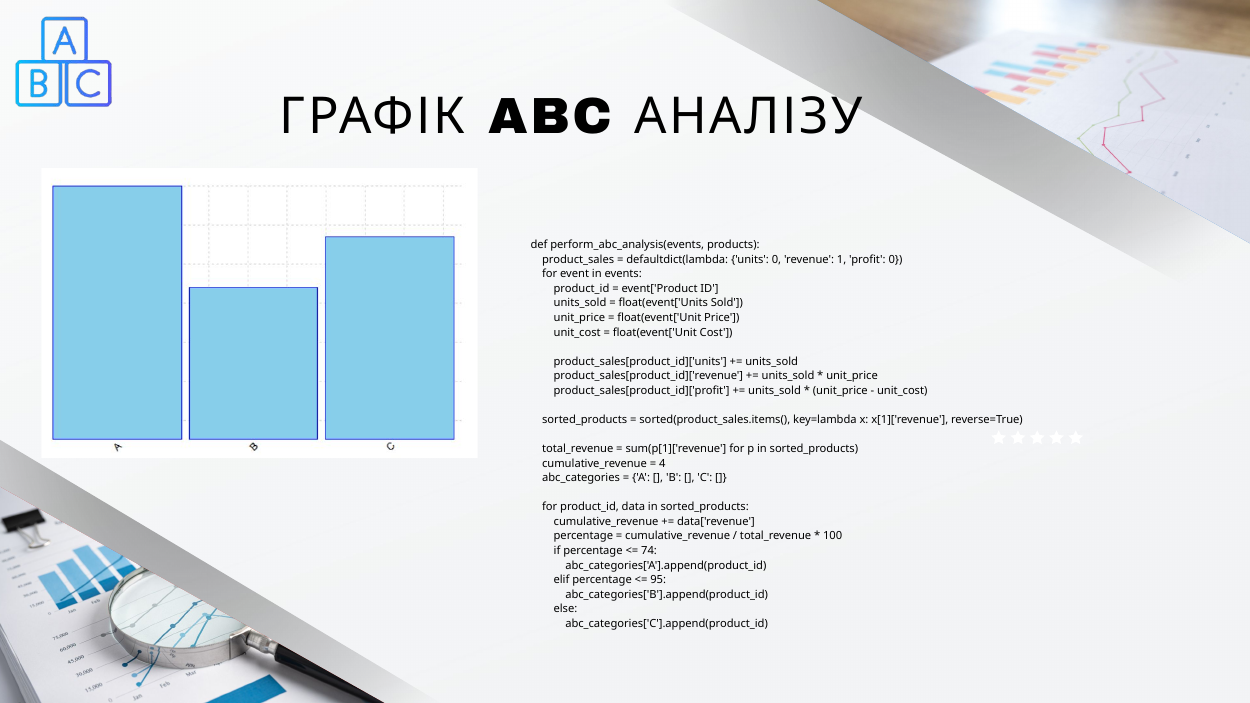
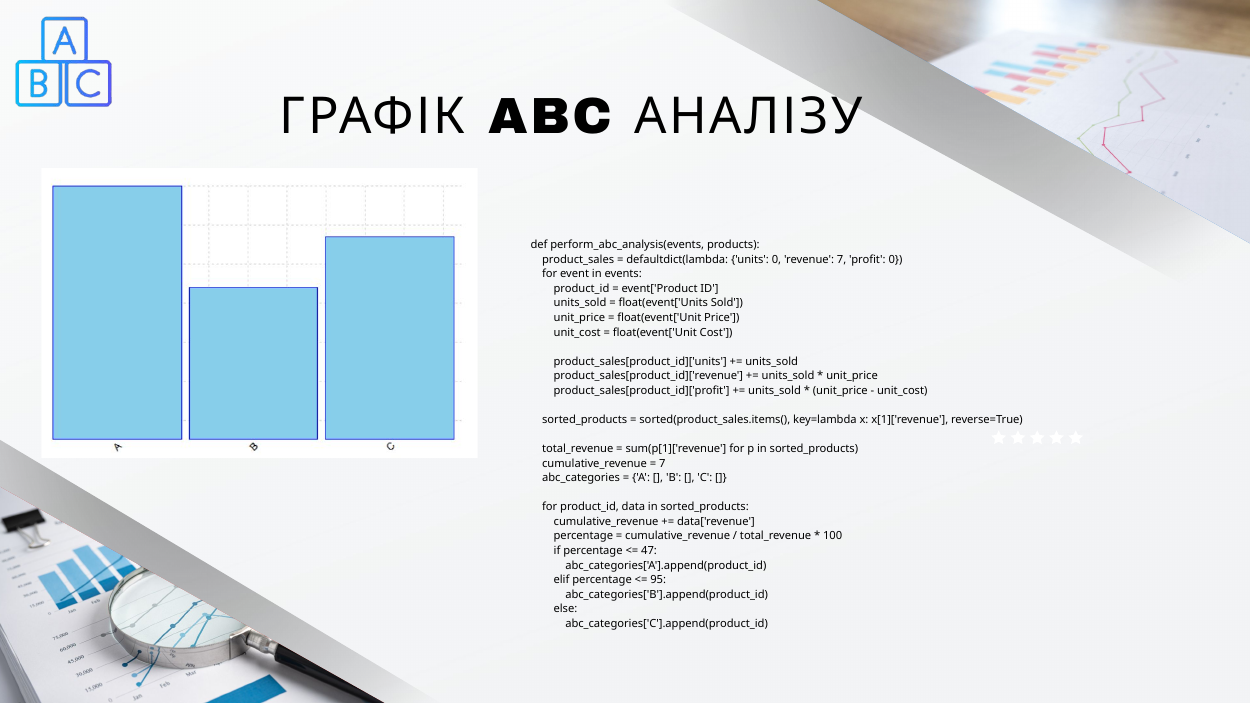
revenue 1: 1 -> 7 (842, 260)
4: 4 -> 7 (662, 464)
74: 74 -> 47 (649, 551)
